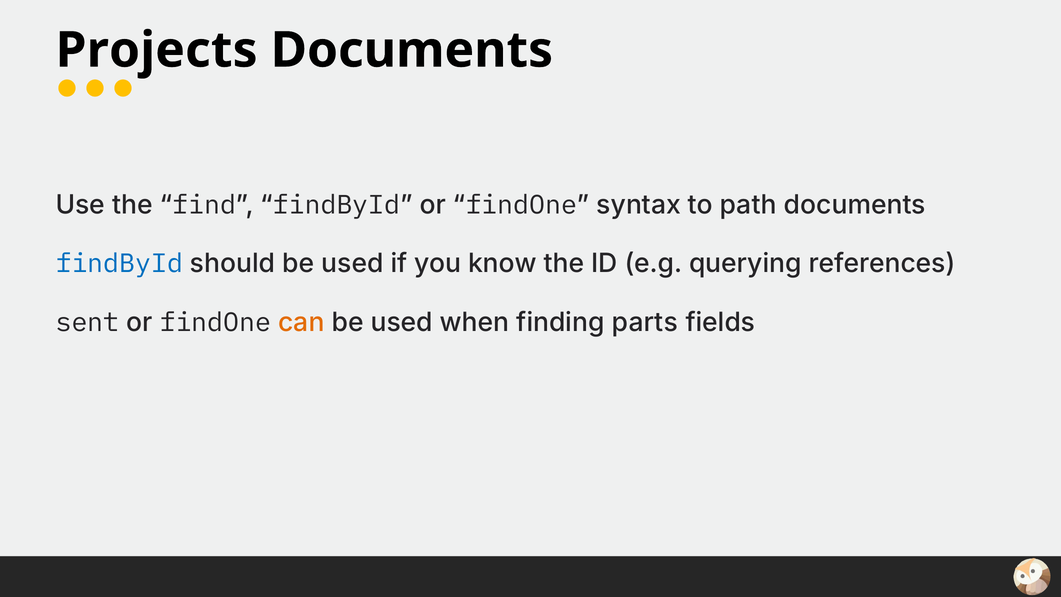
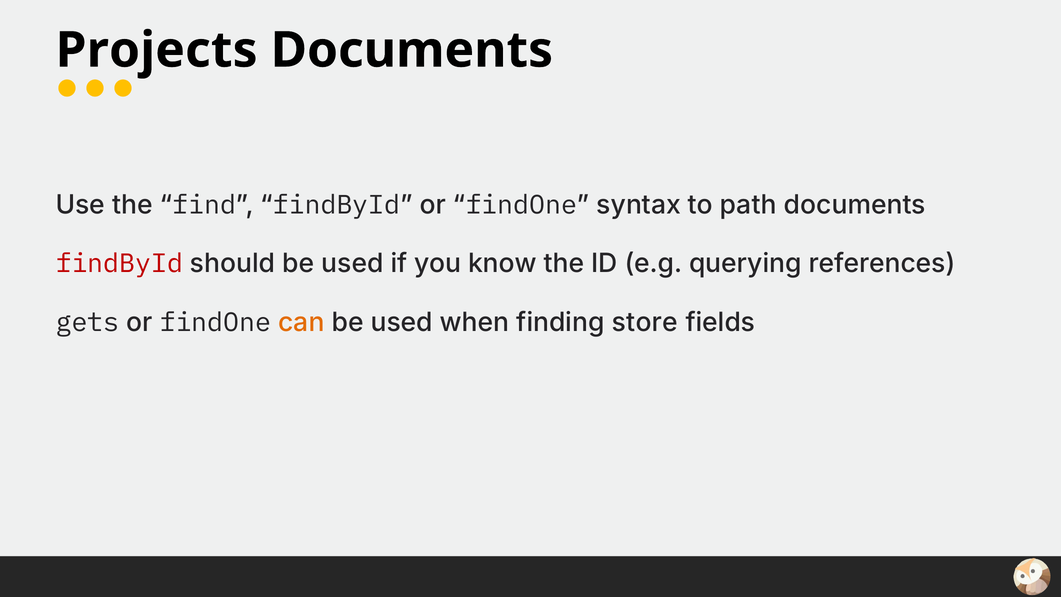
findById colour: blue -> red (119, 263)
sent: sent -> gets (87, 322)
parts: parts -> store (645, 322)
